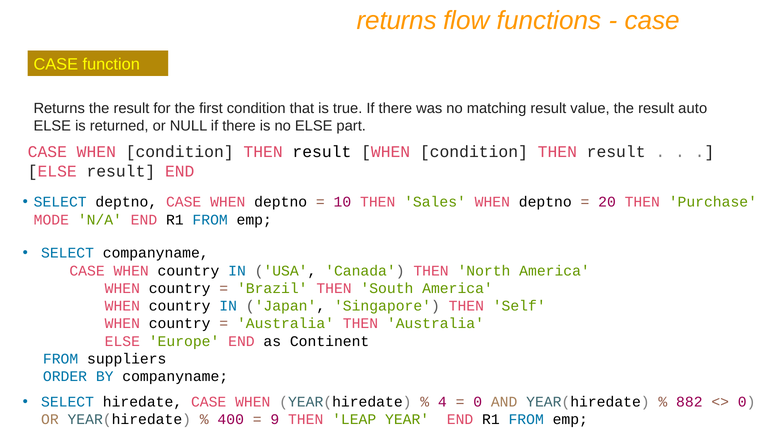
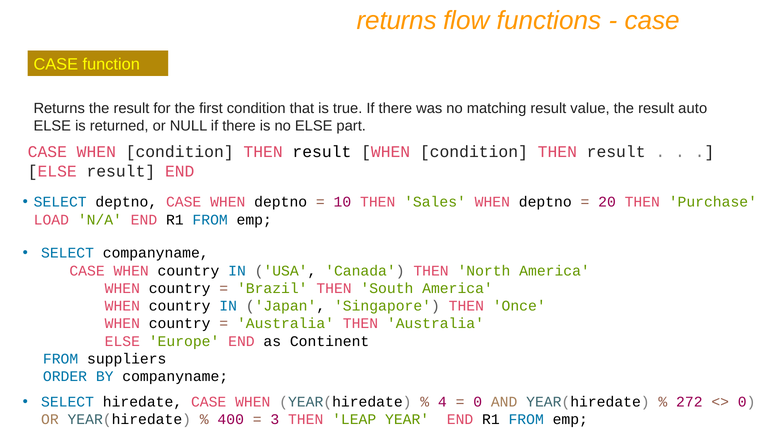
MODE: MODE -> LOAD (51, 220)
Self: Self -> Once (519, 306)
882: 882 -> 272 (689, 402)
9: 9 -> 3 (275, 420)
